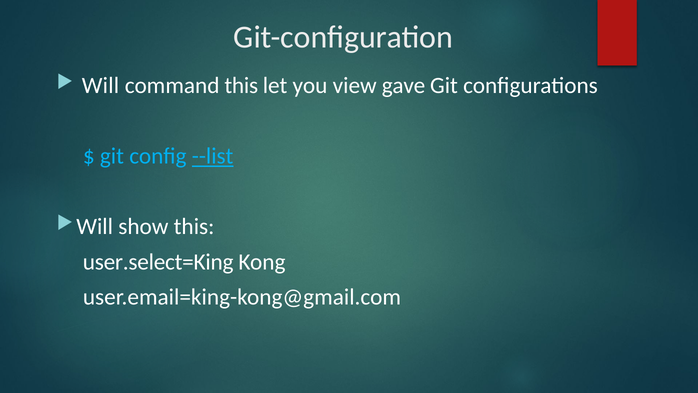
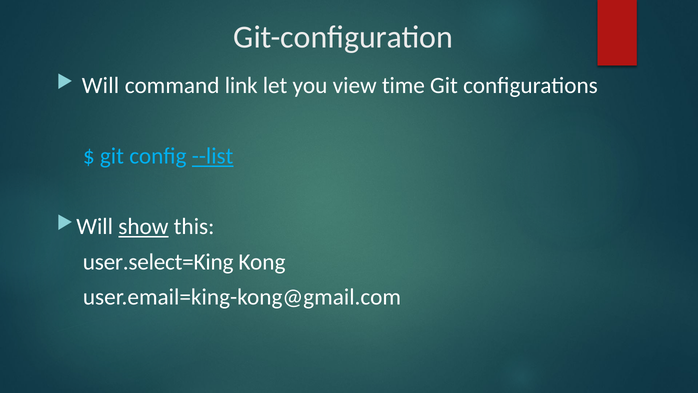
command this: this -> link (241, 86)
gave: gave -> time (403, 86)
show underline: none -> present (143, 226)
